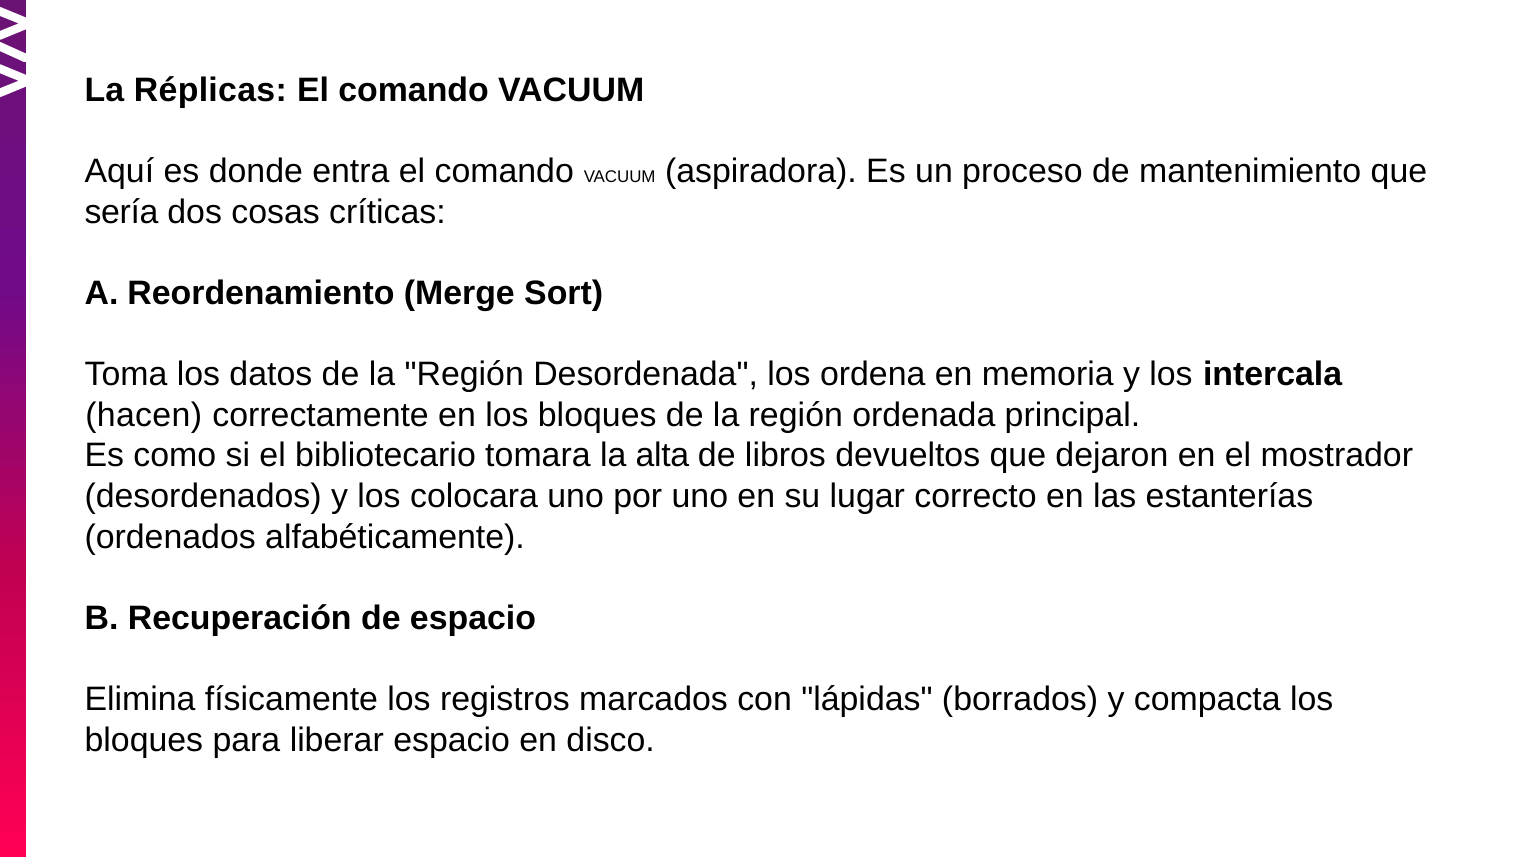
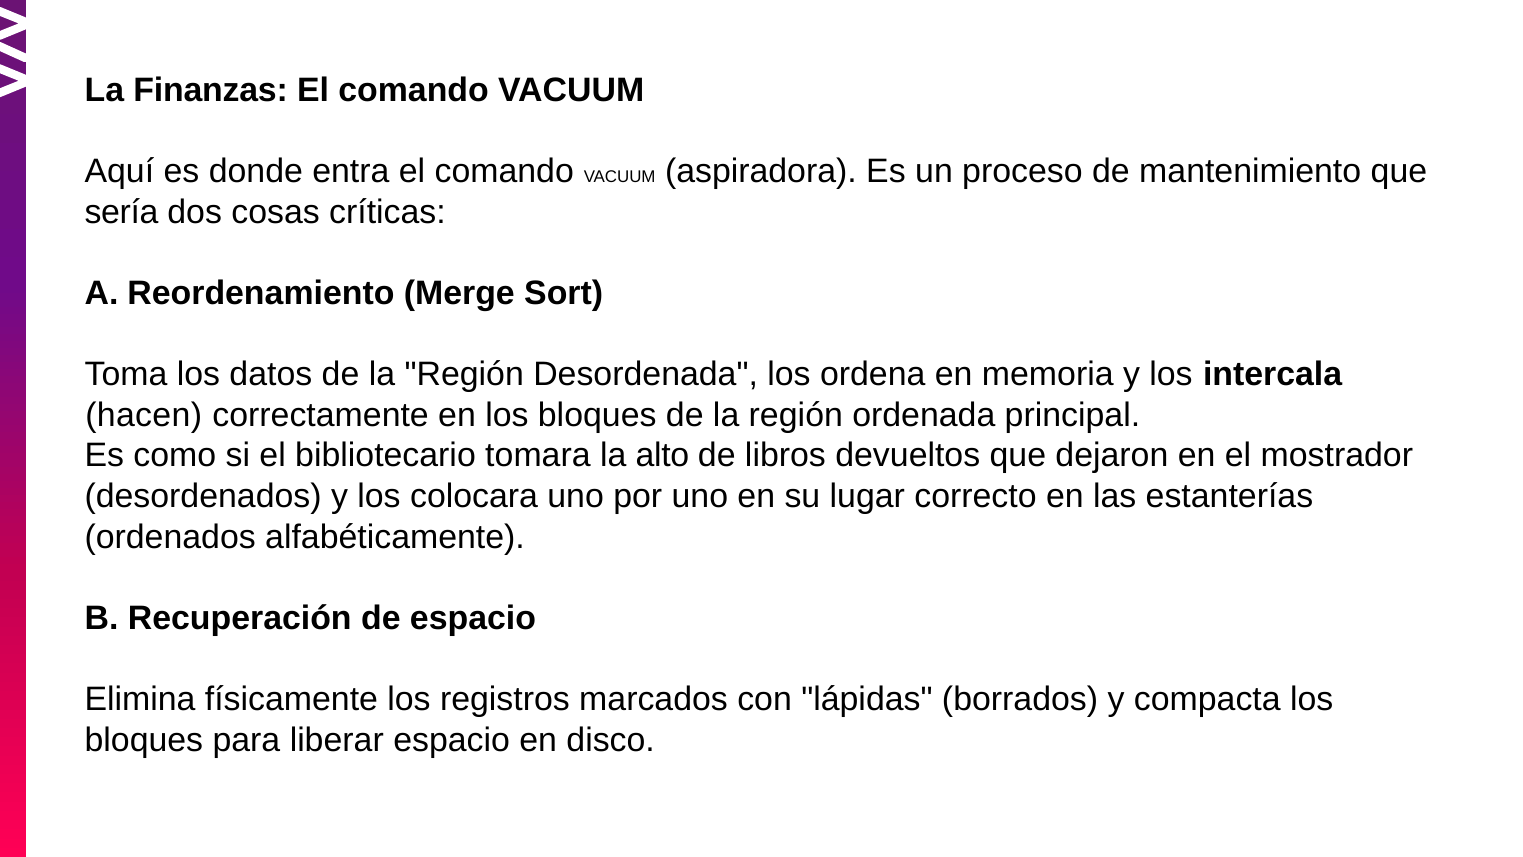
Réplicas: Réplicas -> Finanzas (211, 90)
alta: alta -> alto (662, 456)
